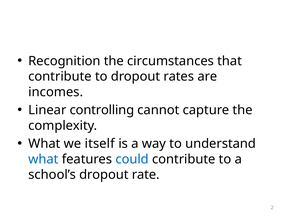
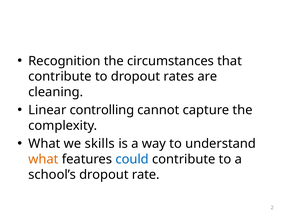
incomes: incomes -> cleaning (56, 92)
itself: itself -> skills (100, 144)
what colour: blue -> orange (43, 159)
